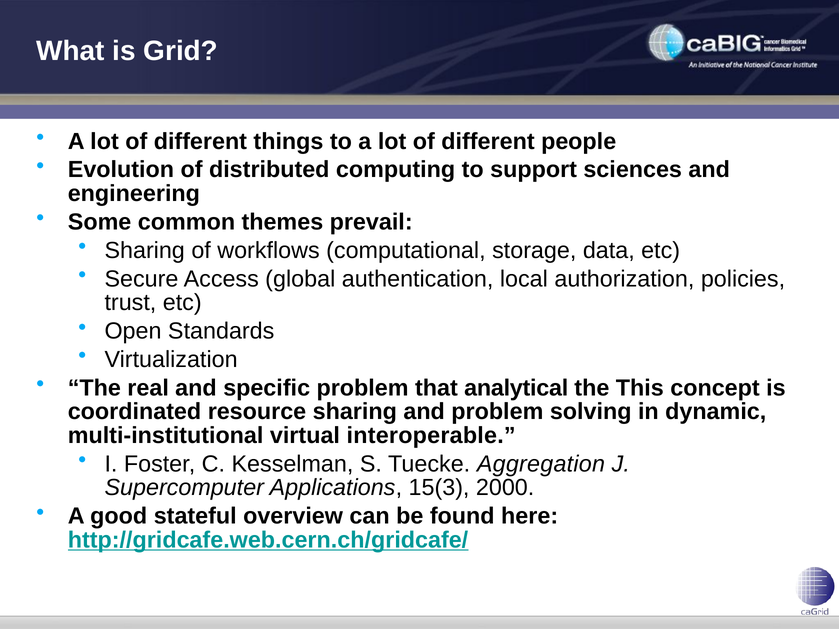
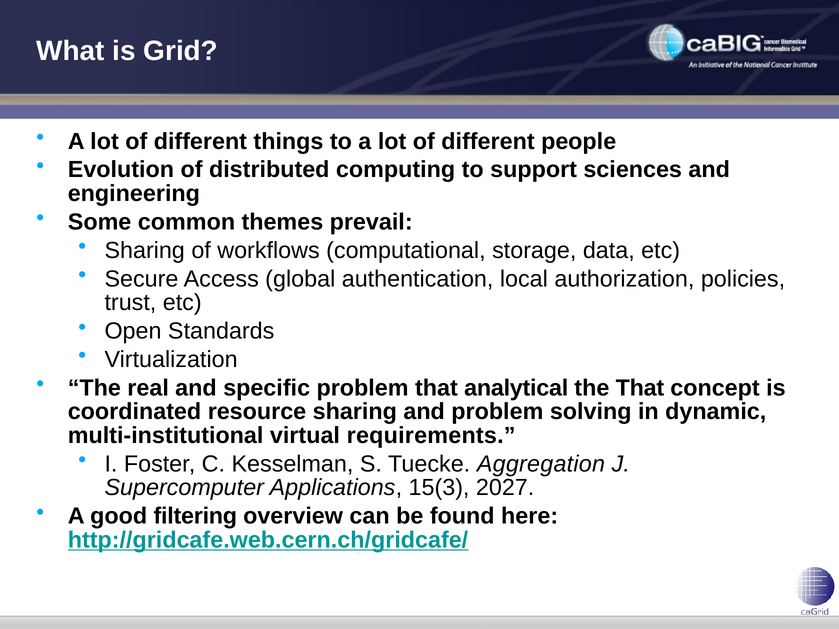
the This: This -> That (640, 388)
interoperable: interoperable -> requirements (431, 436)
2000: 2000 -> 2027 (505, 488)
stateful: stateful -> filtering (195, 516)
